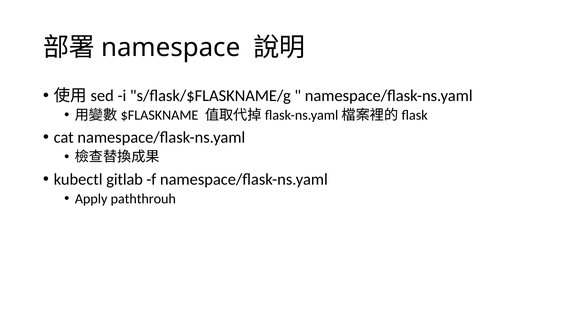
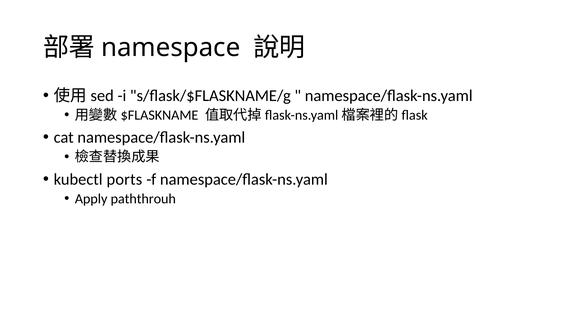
gitlab: gitlab -> ports (124, 179)
